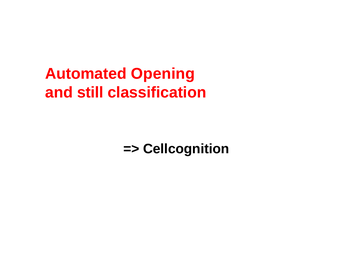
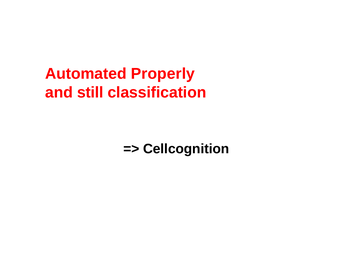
Opening: Opening -> Properly (163, 74)
